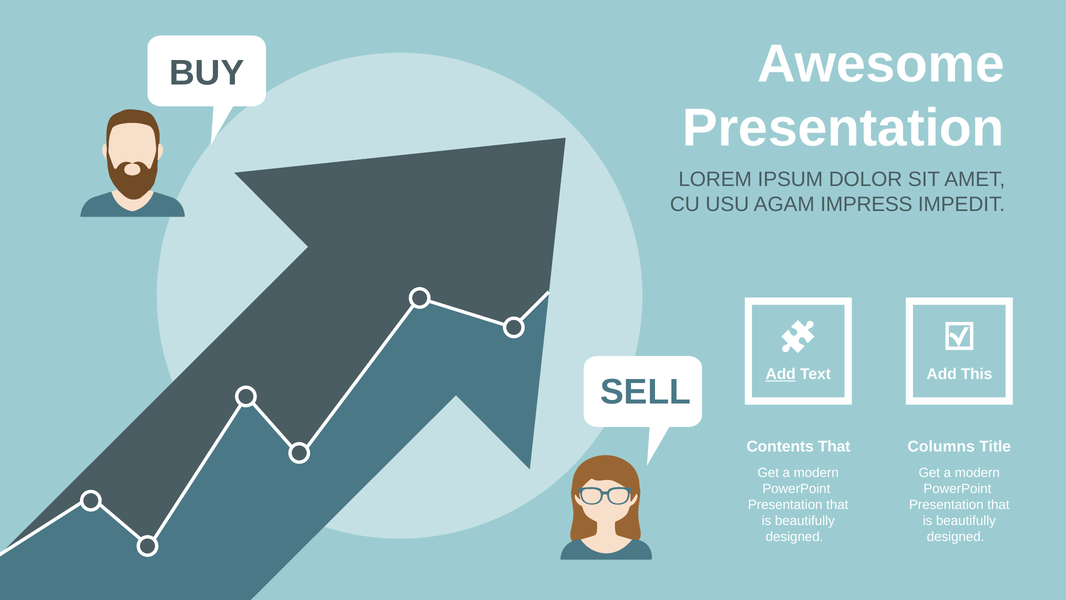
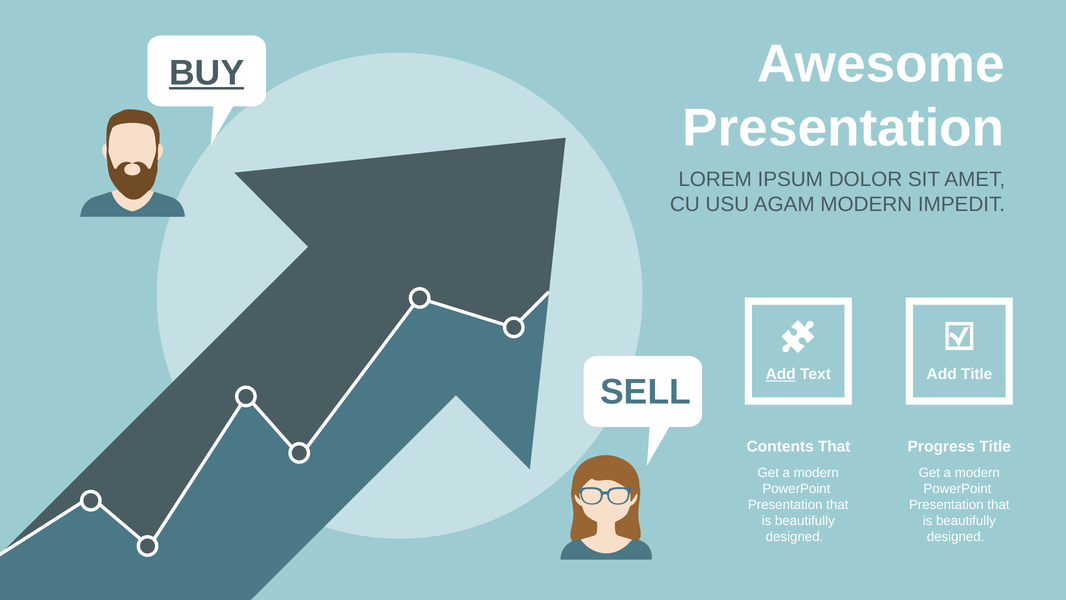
BUY underline: none -> present (207, 73)
AGAM IMPRESS: IMPRESS -> MODERN (866, 204)
Add This: This -> Title (977, 374)
Columns: Columns -> Progress (941, 446)
